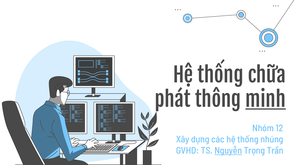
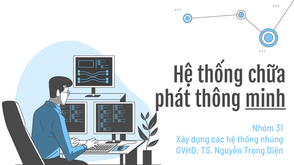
12: 12 -> 31 (280, 128)
Nguyễn underline: present -> none (228, 151)
Trần: Trần -> Diện (275, 151)
